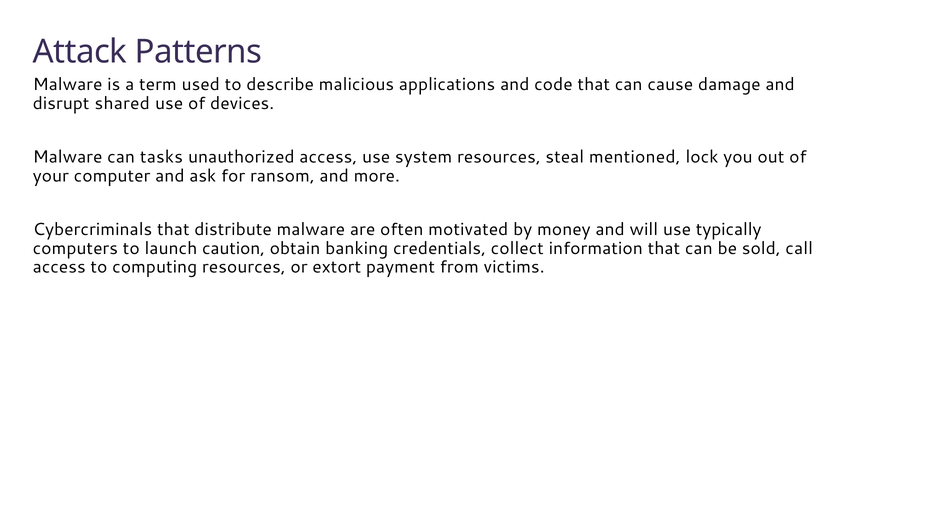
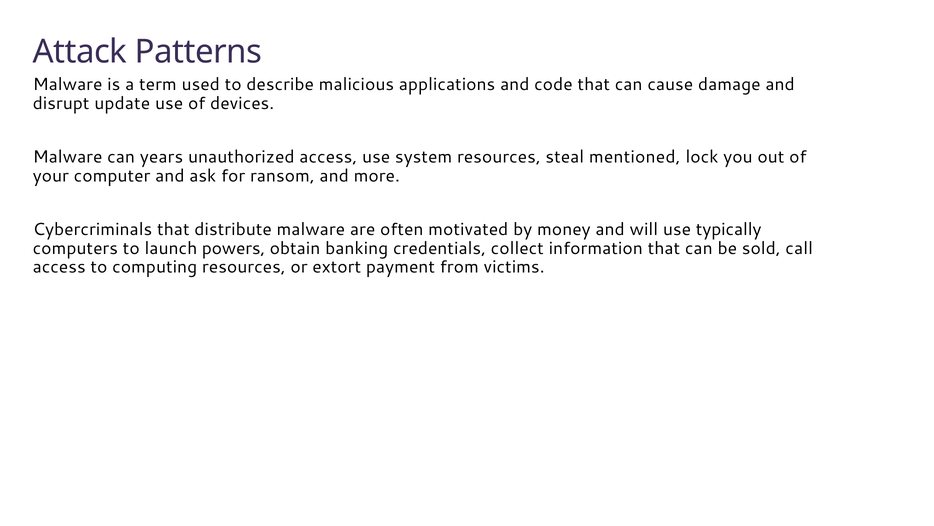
shared: shared -> update (122, 103)
tasks: tasks -> years (161, 157)
caution: caution -> powers (234, 248)
